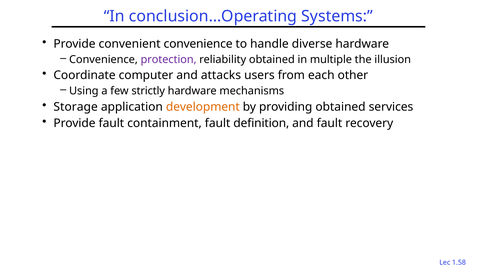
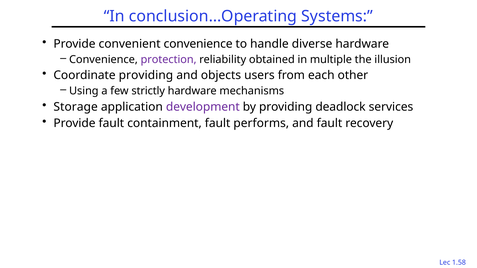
Coordinate computer: computer -> providing (146, 75)
attacks: attacks -> objects (221, 75)
development colour: orange -> purple (203, 107)
providing obtained: obtained -> deadlock (341, 107)
definition: definition -> performs (261, 123)
